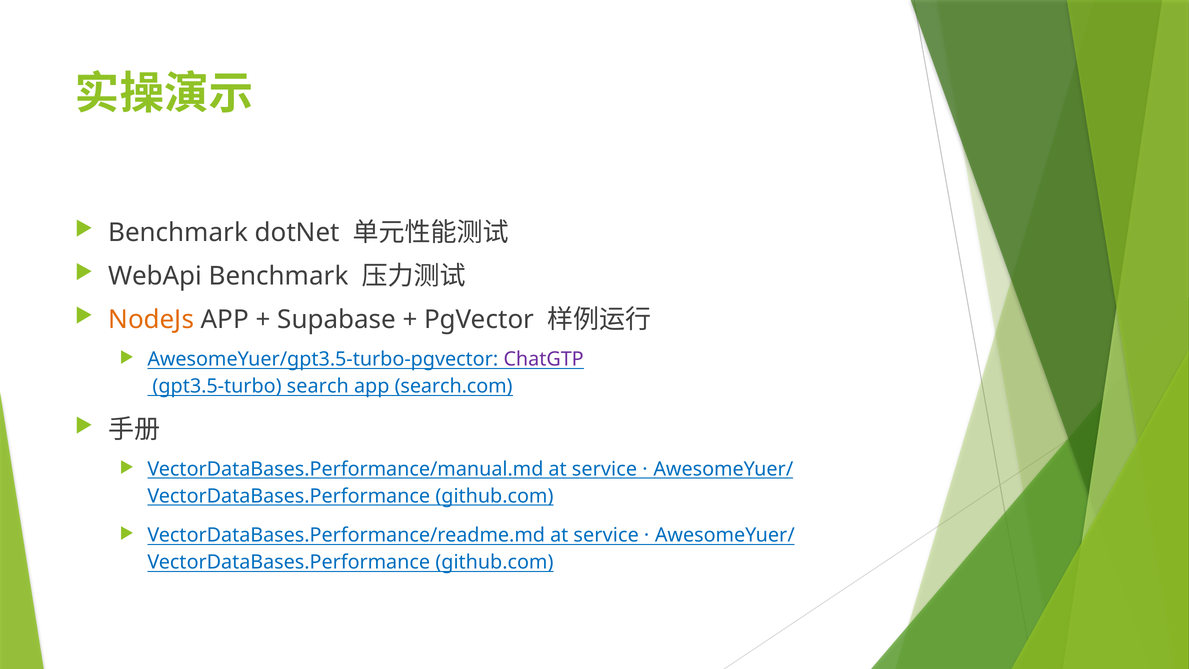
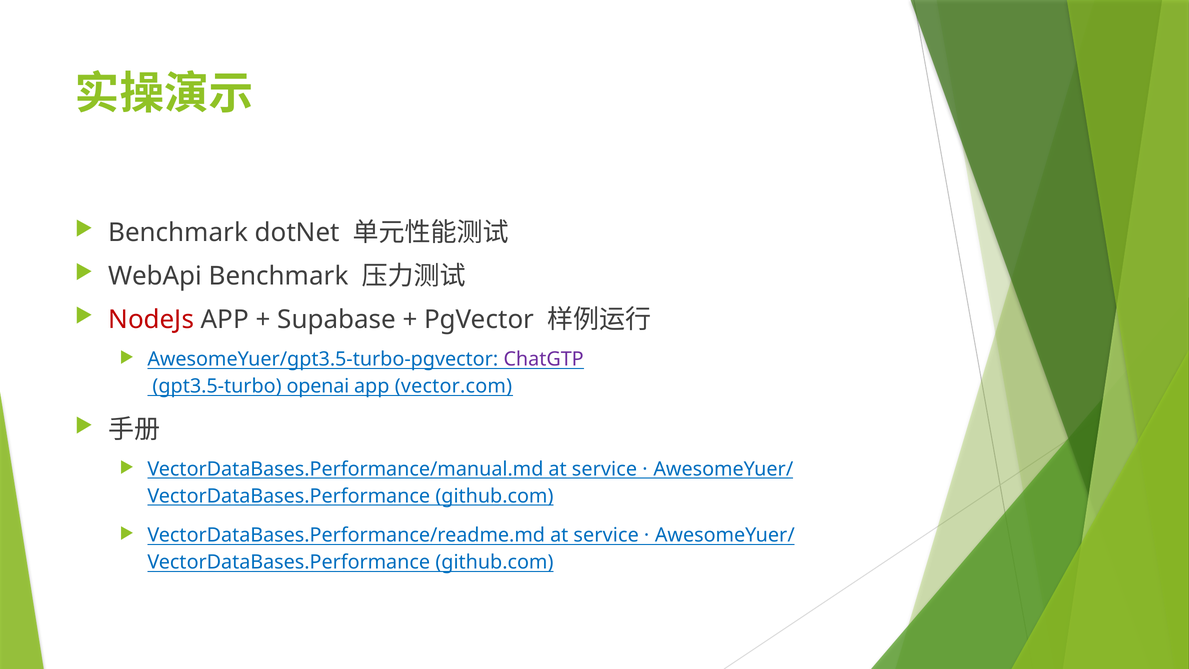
NodeJs colour: orange -> red (151, 320)
search: search -> openai (318, 386)
search.com: search.com -> vector.com (453, 386)
